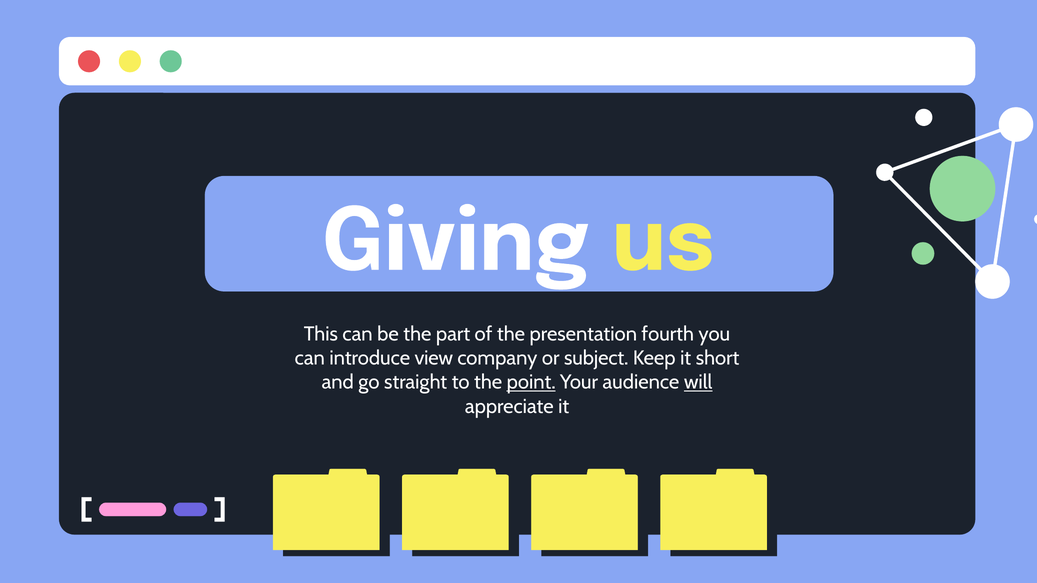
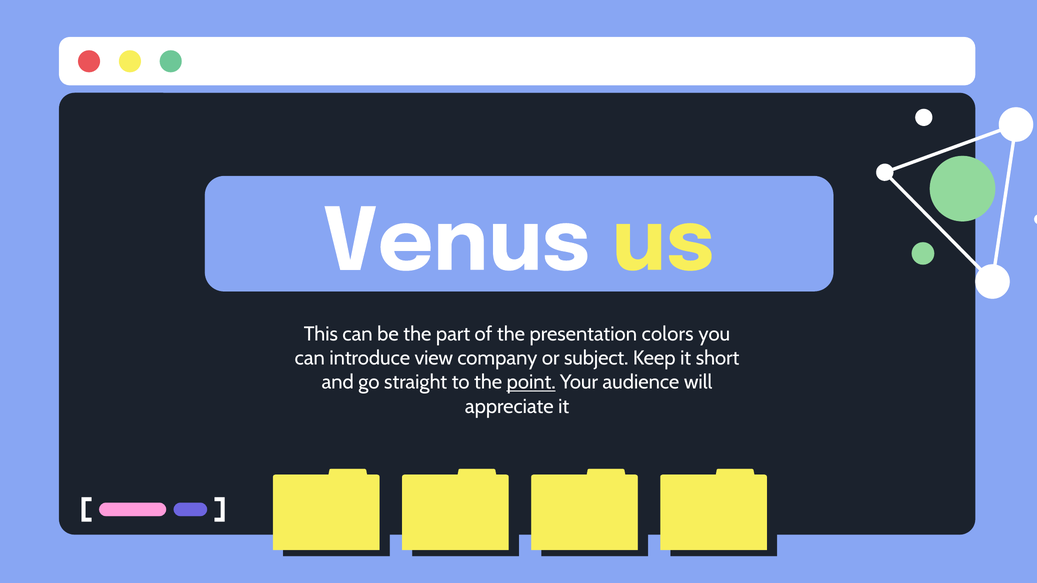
Giving: Giving -> Venus (456, 241)
fourth: fourth -> colors (668, 334)
will underline: present -> none (698, 382)
